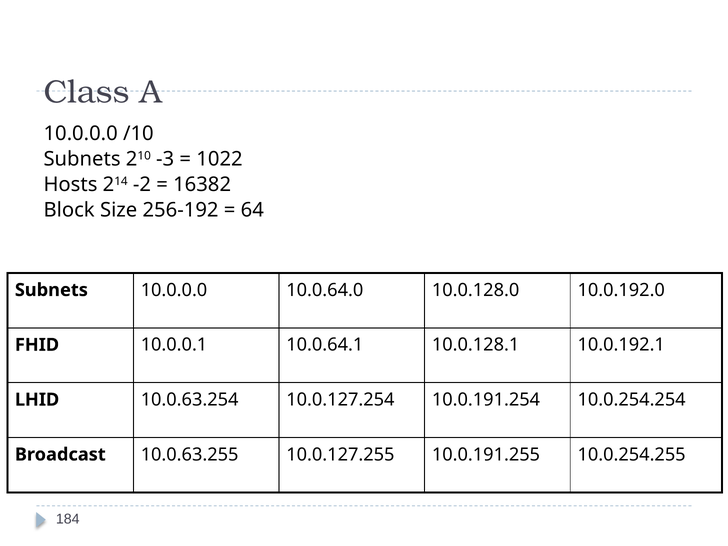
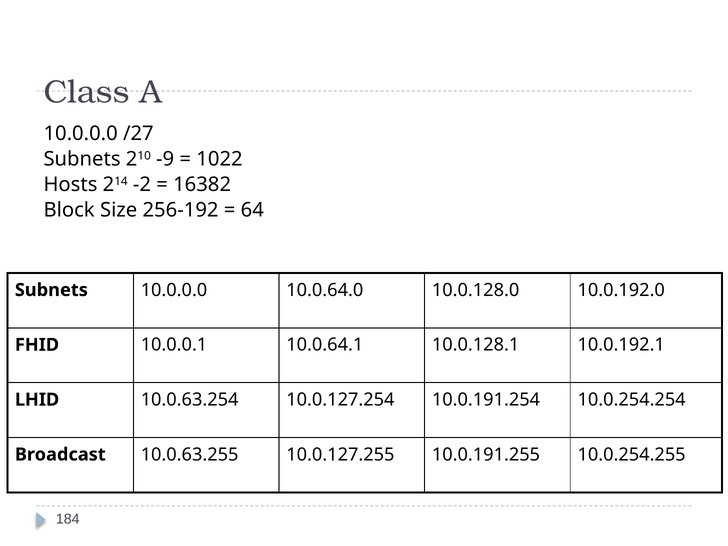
/10: /10 -> /27 (138, 134)
-3: -3 -> -9 (165, 159)
